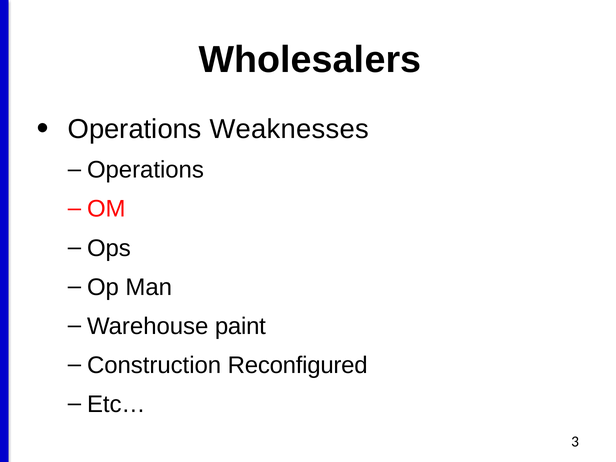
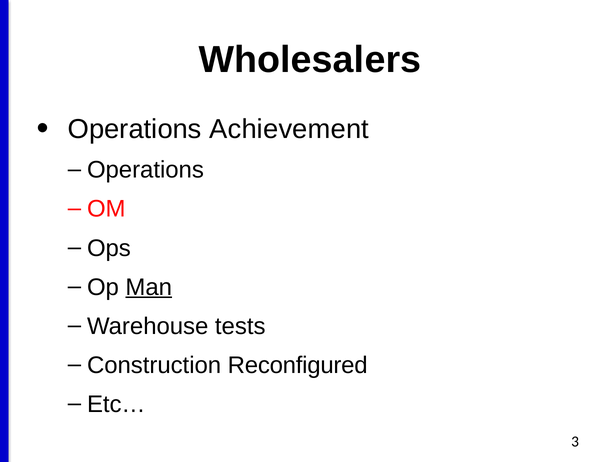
Weaknesses: Weaknesses -> Achievement (289, 129)
Man underline: none -> present (149, 287)
paint: paint -> tests (240, 326)
